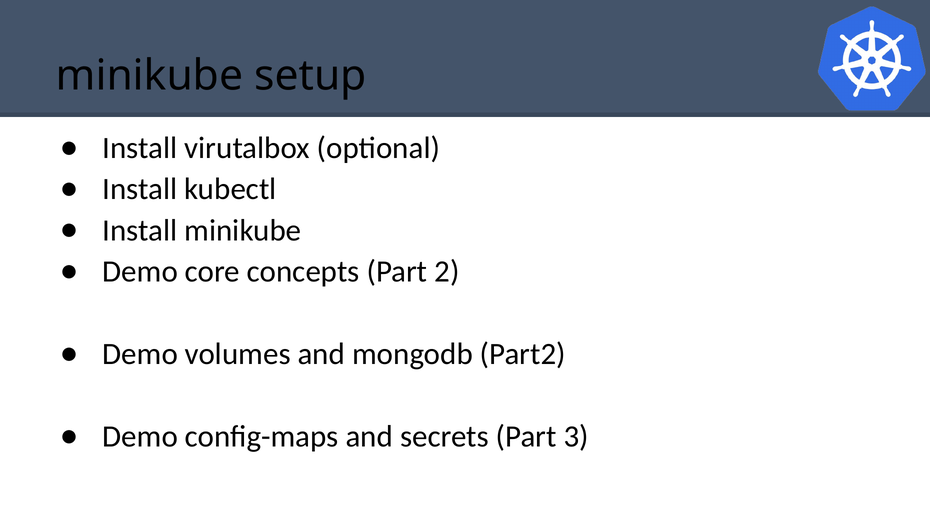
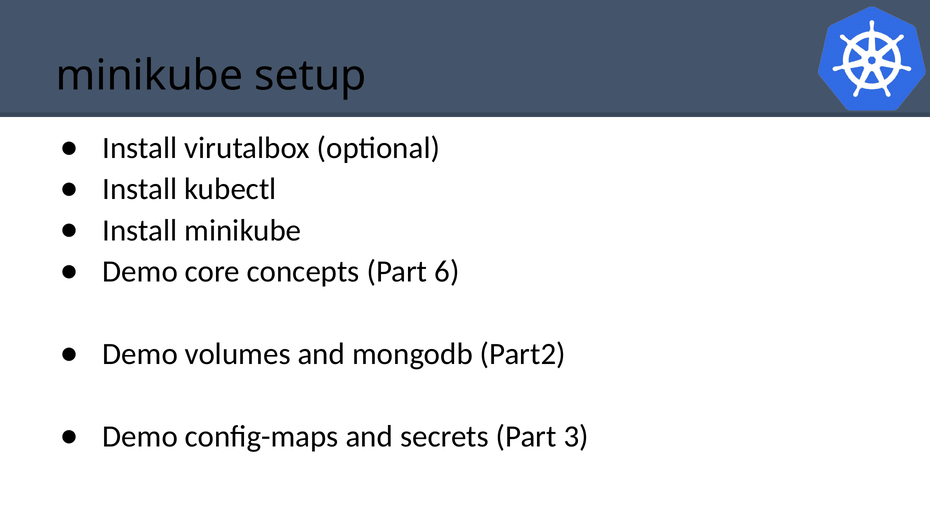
2: 2 -> 6 (447, 272)
